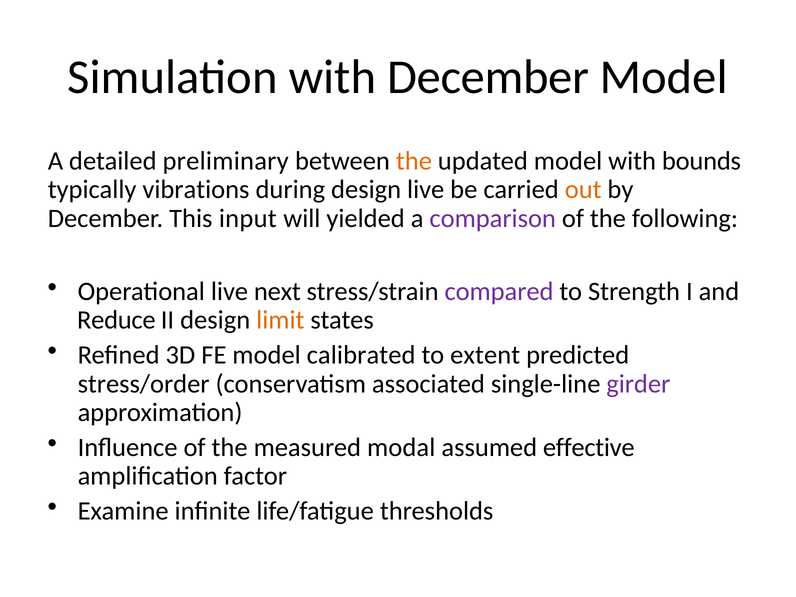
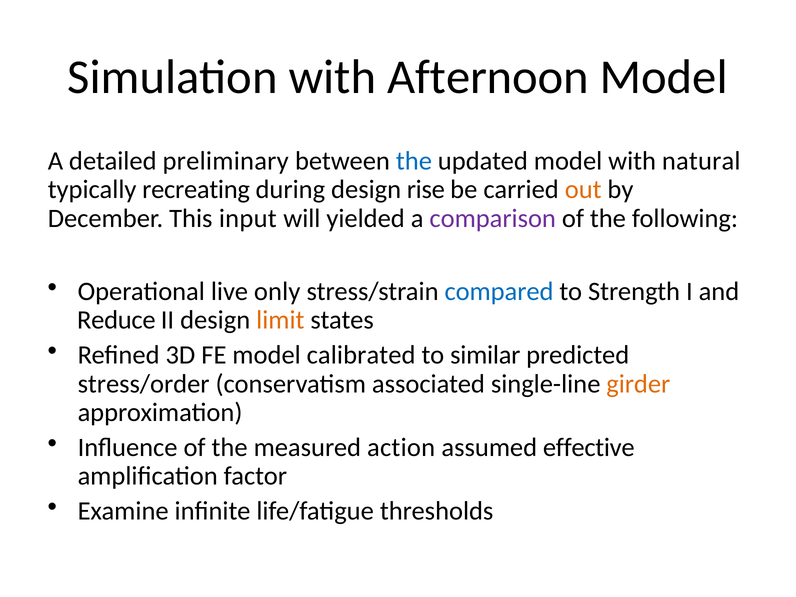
with December: December -> Afternoon (488, 77)
the colour: orange -> blue (414, 161)
bounds: bounds -> natural (701, 161)
vibrations: vibrations -> recreating (196, 190)
design live: live -> rise (426, 190)
next: next -> only (277, 292)
compared colour: purple -> blue (499, 292)
extent: extent -> similar (485, 355)
girder colour: purple -> orange (638, 384)
modal: modal -> action (401, 447)
